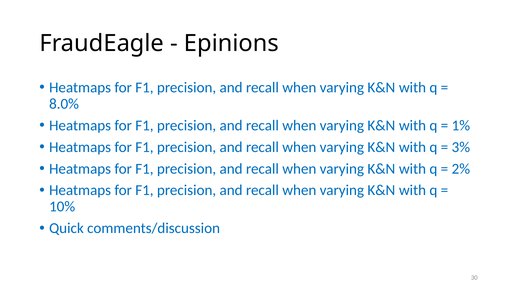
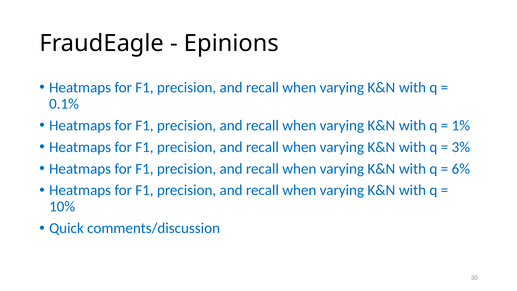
8.0%: 8.0% -> 0.1% (64, 104)
2%: 2% -> 6% (461, 169)
